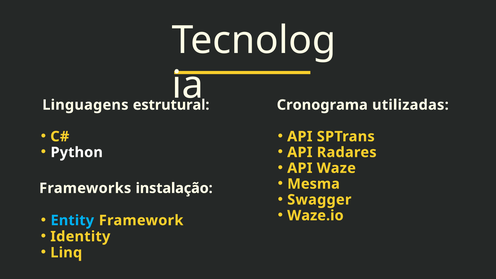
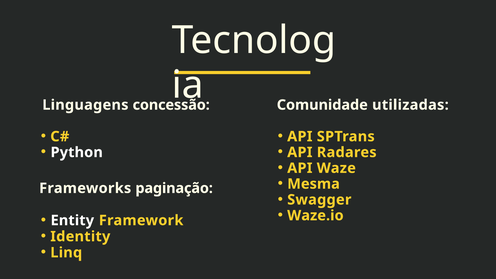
estrutural: estrutural -> concessão (171, 105)
Cronograma: Cronograma -> Comunidade (322, 105)
instalação: instalação -> paginação (174, 188)
Entity colour: light blue -> white (72, 220)
